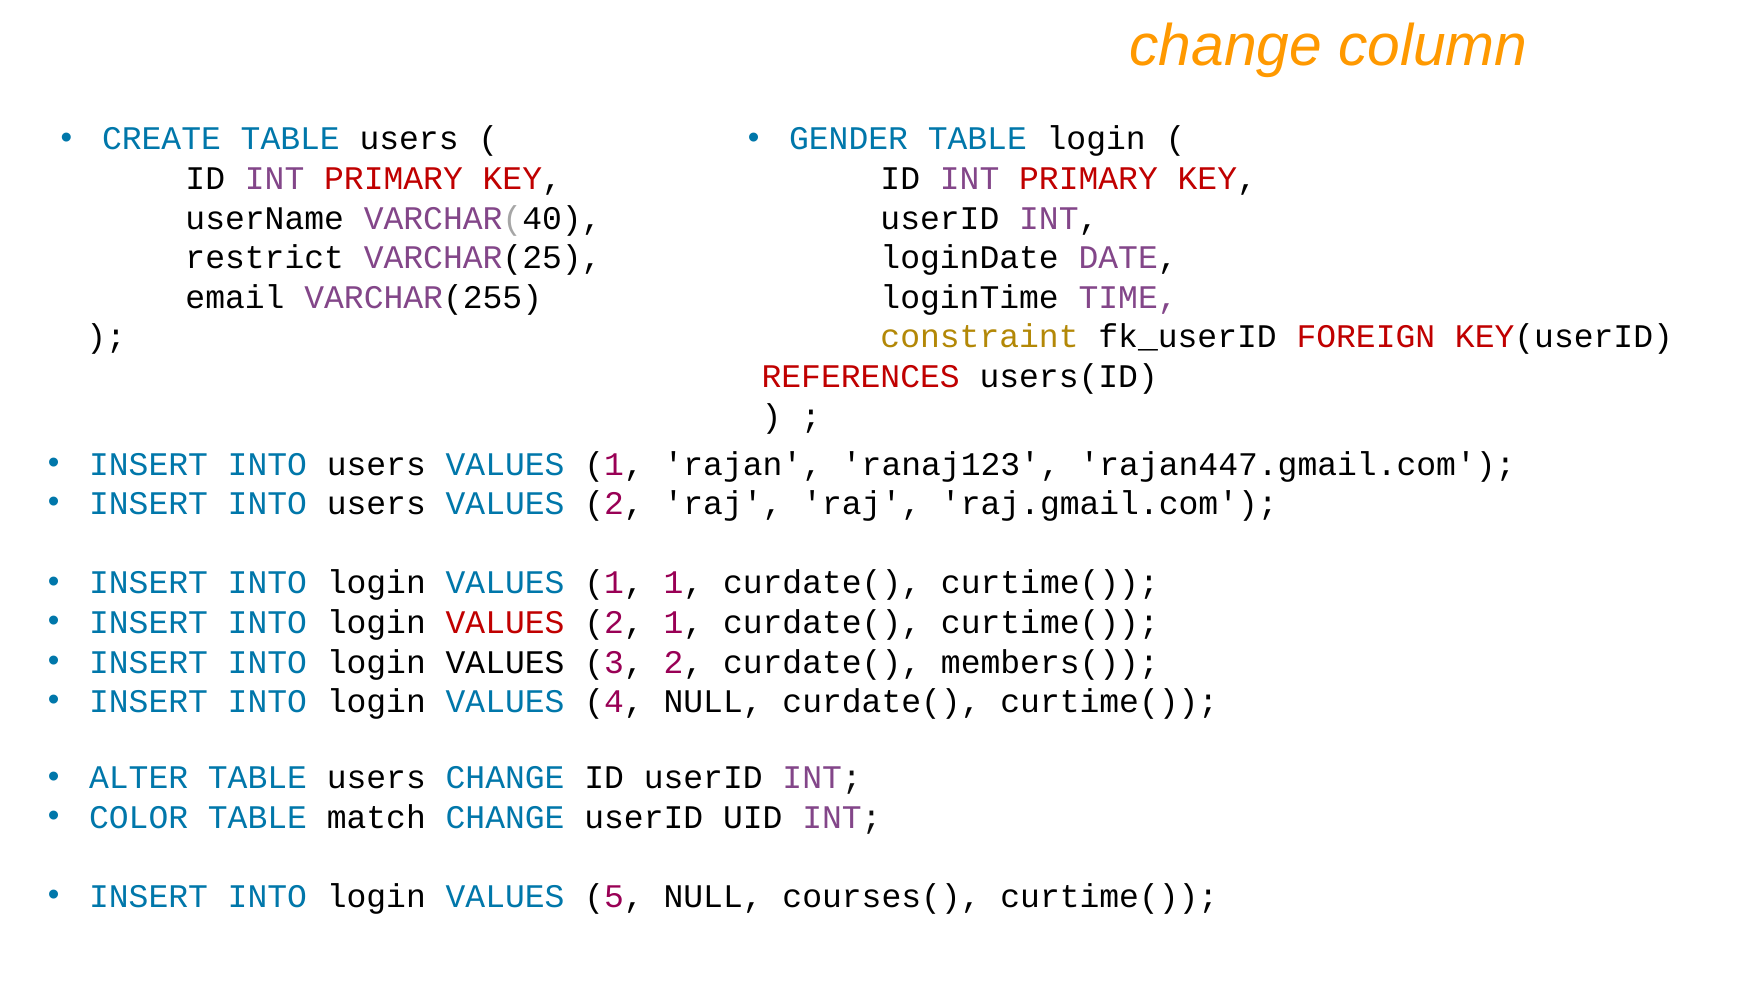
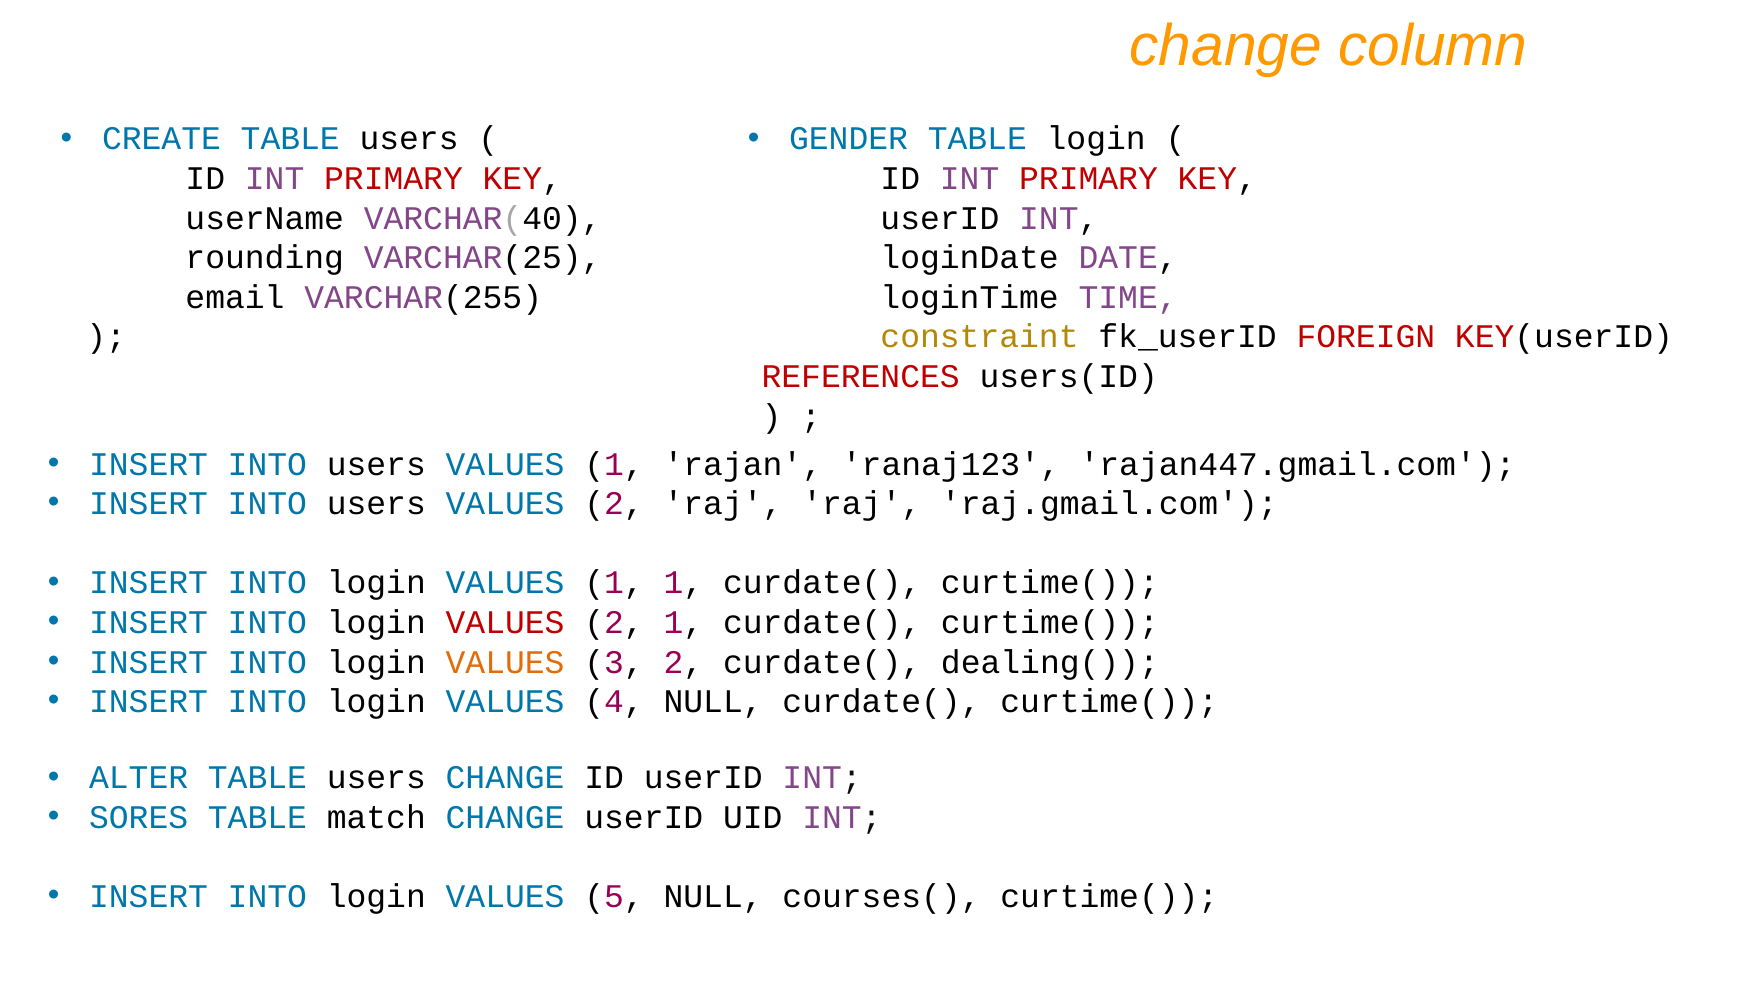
restrict: restrict -> rounding (265, 258)
VALUES colour: black -> orange (505, 663)
members(: members( -> dealing( (1050, 663)
COLOR: COLOR -> SORES (139, 818)
